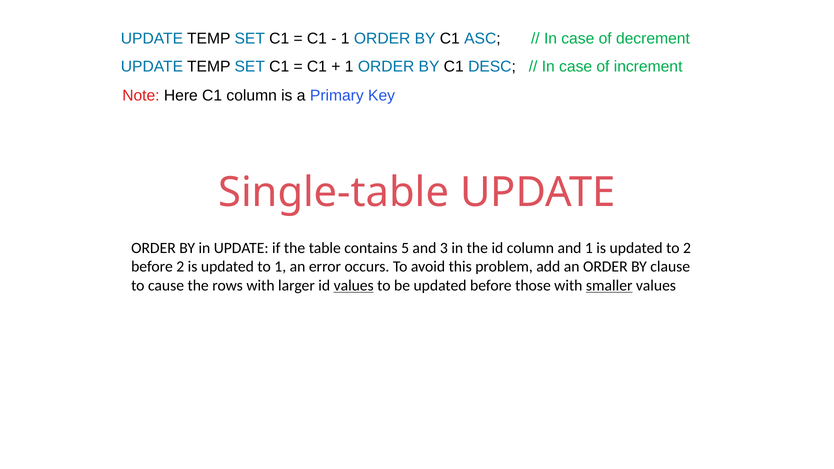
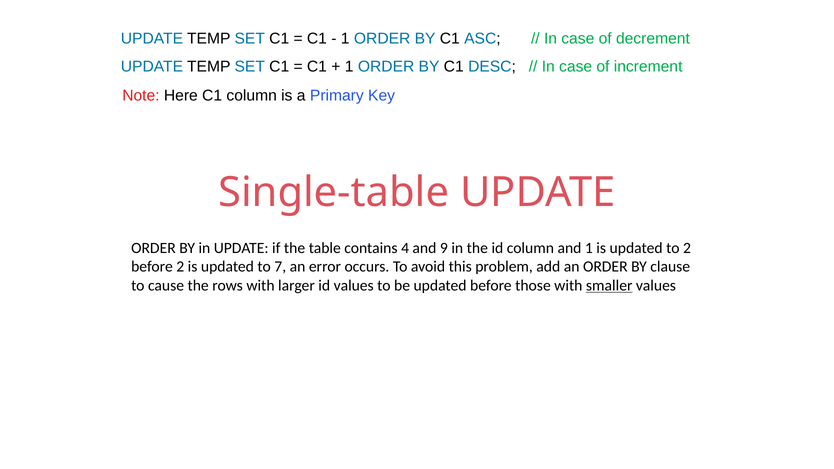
5: 5 -> 4 (405, 248)
3: 3 -> 9 (444, 248)
to 1: 1 -> 7 (280, 267)
values underline: present -> none (354, 286)
